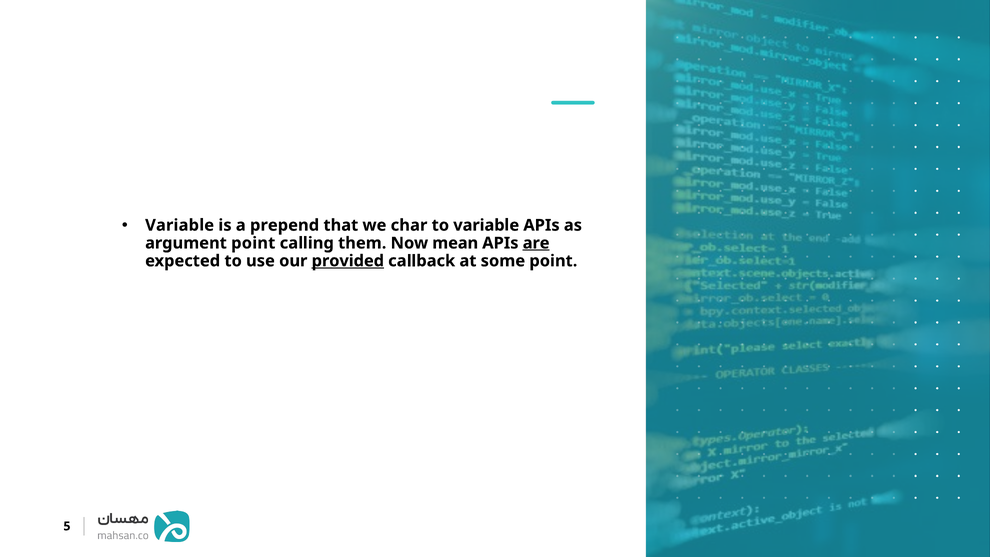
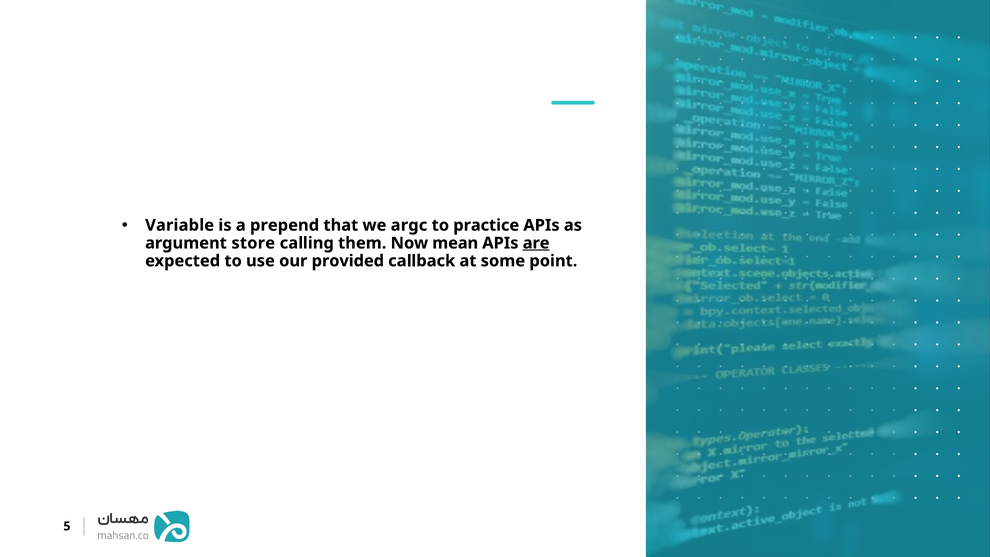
char: char -> argc (409, 225)
to variable: variable -> practice (486, 225)
argument point: point -> store (253, 243)
provided underline: present -> none (348, 261)
